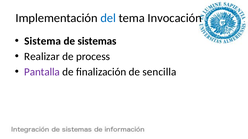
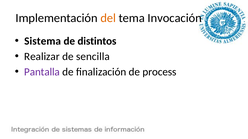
del colour: blue -> orange (108, 18)
sistemas: sistemas -> distintos (97, 41)
process: process -> sencilla (93, 57)
sencilla: sencilla -> process (160, 72)
